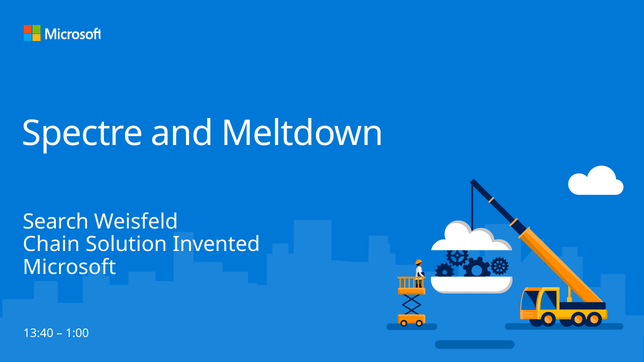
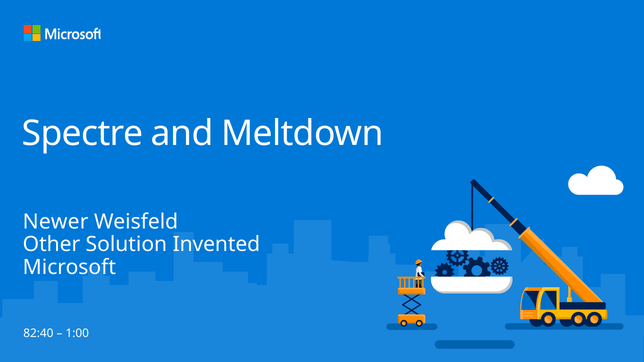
Search: Search -> Newer (56, 222)
Chain: Chain -> Other (51, 245)
13:40: 13:40 -> 82:40 (38, 333)
